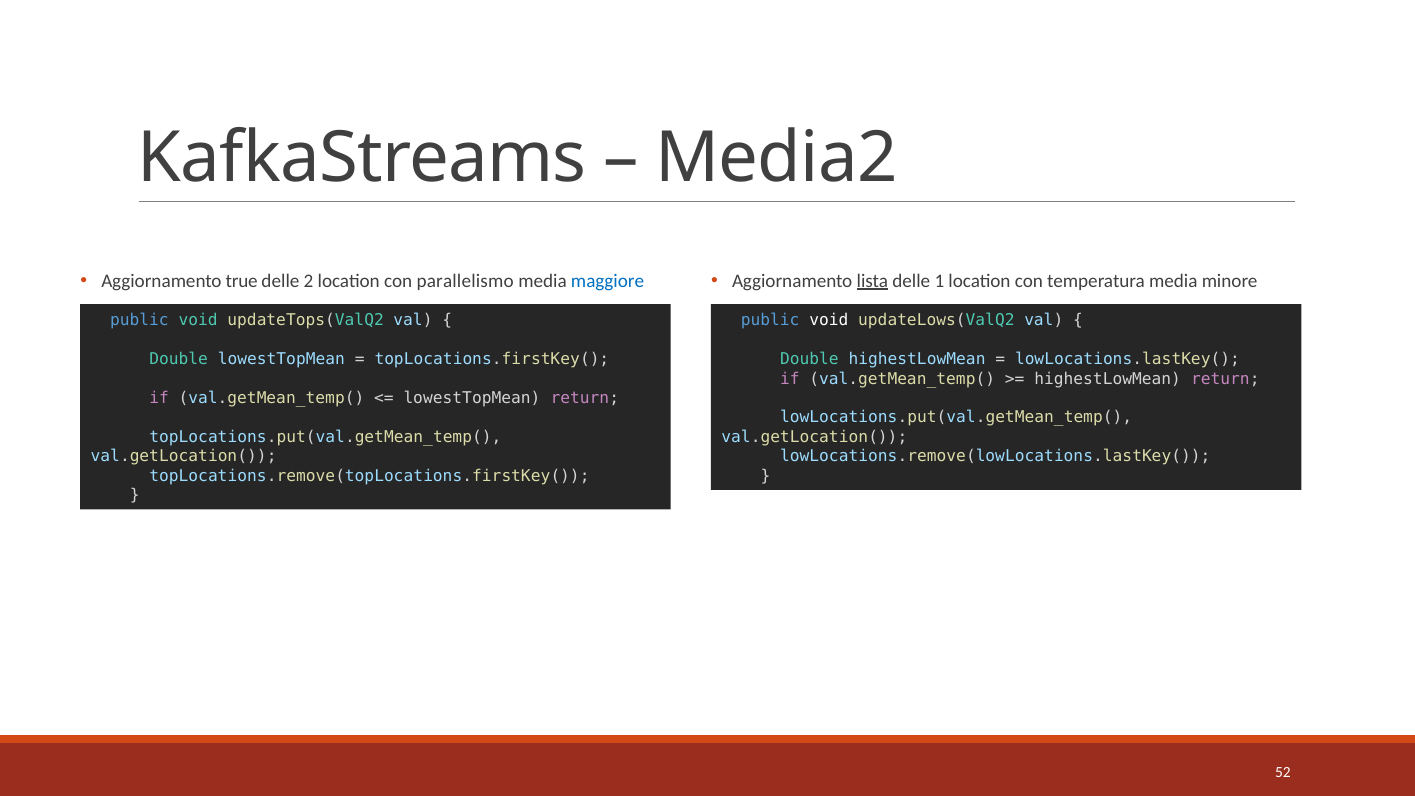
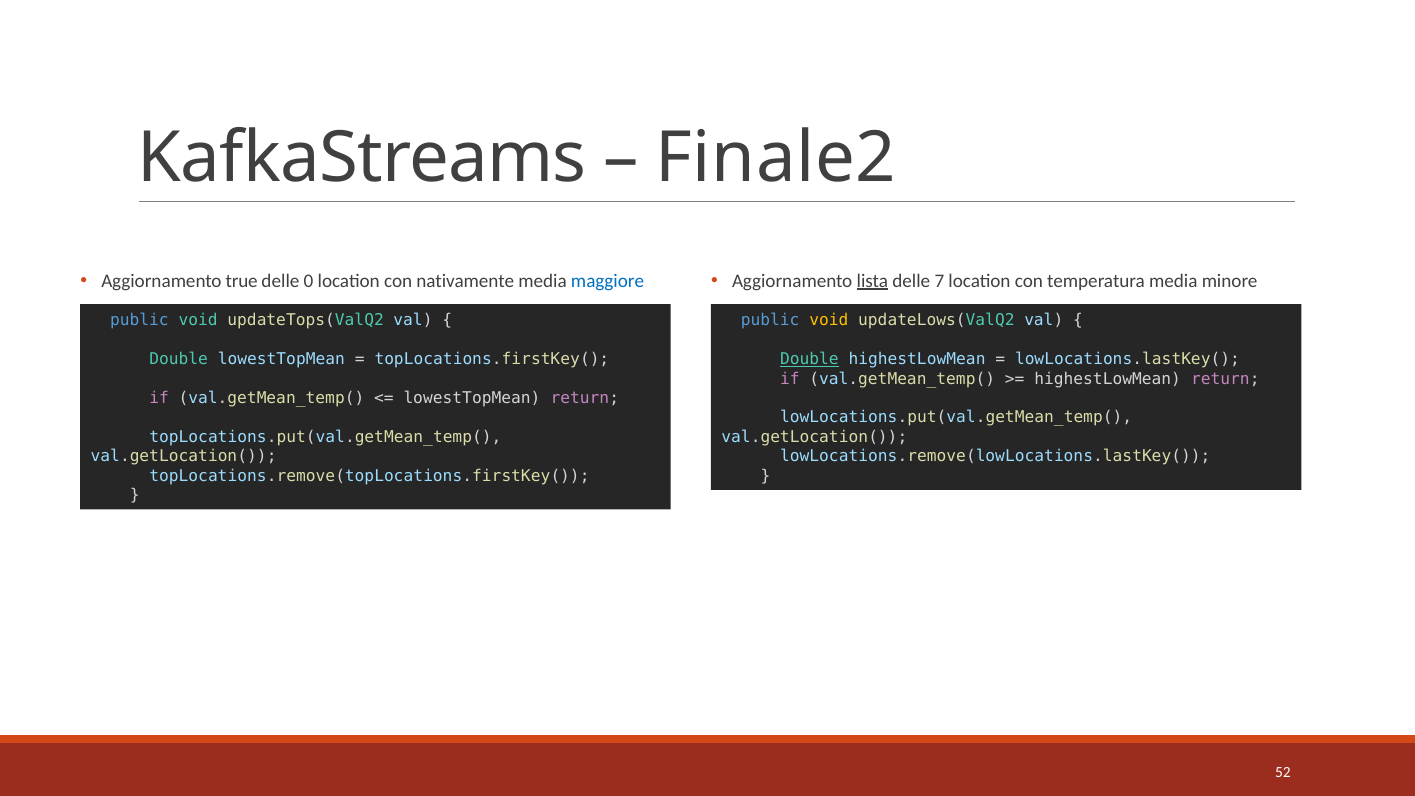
Media2: Media2 -> Finale2 (776, 159)
2: 2 -> 0 (309, 281)
parallelismo: parallelismo -> nativamente (465, 281)
1: 1 -> 7 (939, 281)
void colour: white -> yellow (829, 320)
Double underline: none -> present (809, 359)
